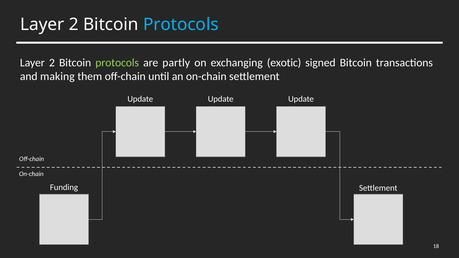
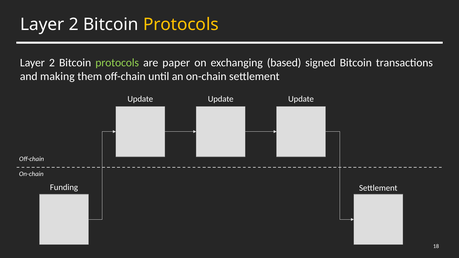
Protocols colour: light blue -> yellow (181, 25)
partly: partly -> paper (176, 63)
exotic: exotic -> based (284, 63)
